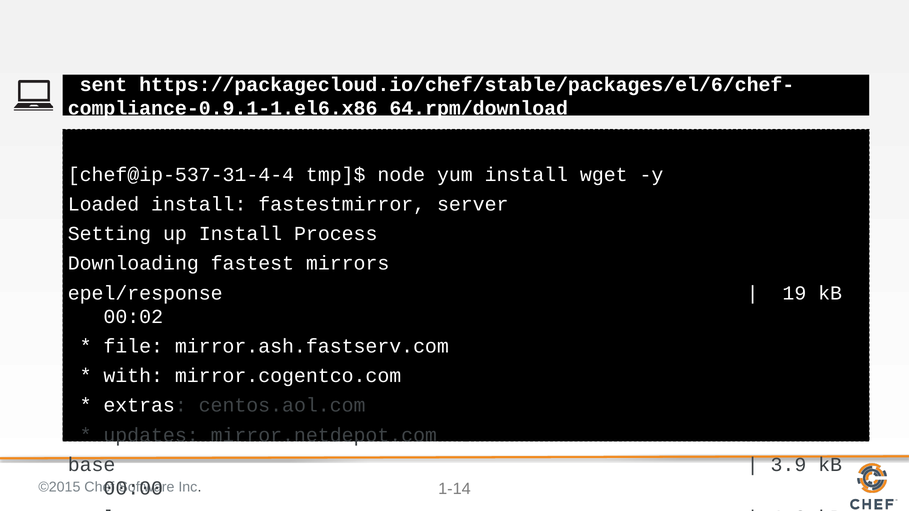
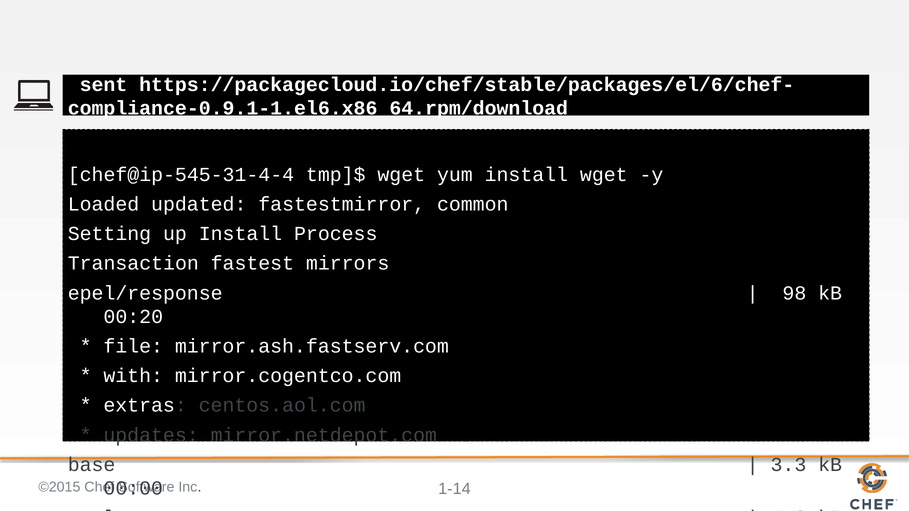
chef@ip-537-31-4-4: chef@ip-537-31-4-4 -> chef@ip-545-31-4-4 (181, 175)
tmp]$ node: node -> wget (401, 175)
Loaded install: install -> updated (199, 204)
server: server -> common (473, 204)
Downloading: Downloading -> Transaction (133, 264)
19: 19 -> 98 (794, 293)
00:02: 00:02 -> 00:20 (133, 317)
3.9: 3.9 -> 3.3 (788, 465)
